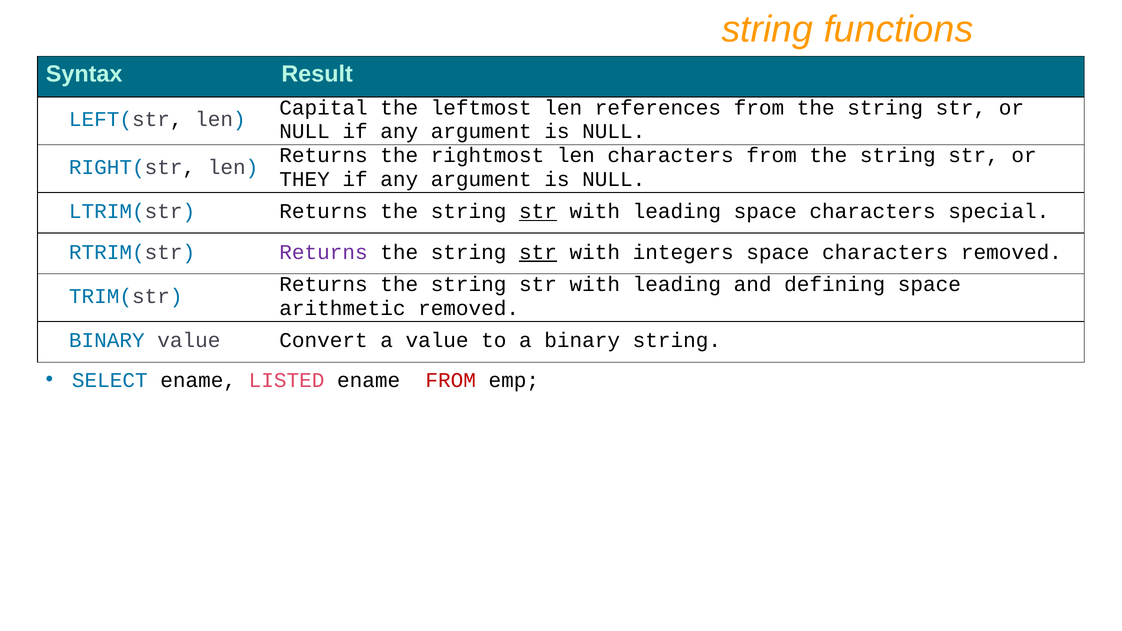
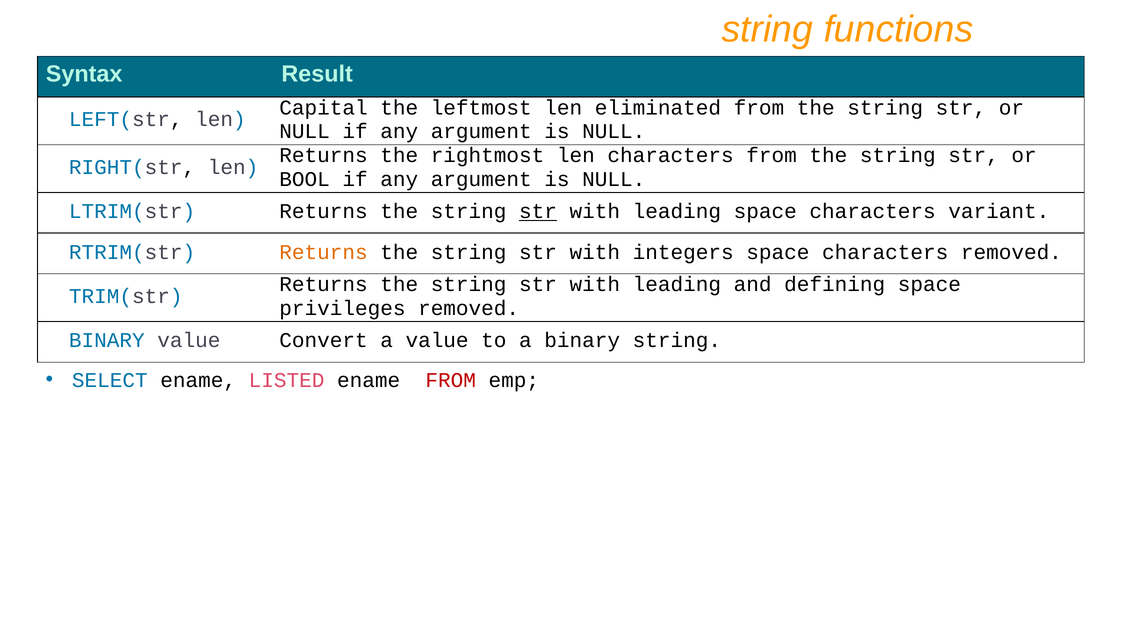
references: references -> eliminated (658, 108)
THEY: THEY -> BOOL (305, 179)
special: special -> variant (999, 211)
Returns colour: purple -> orange (323, 252)
str underline: present -> none (538, 252)
arithmetic: arithmetic -> privileges (342, 308)
